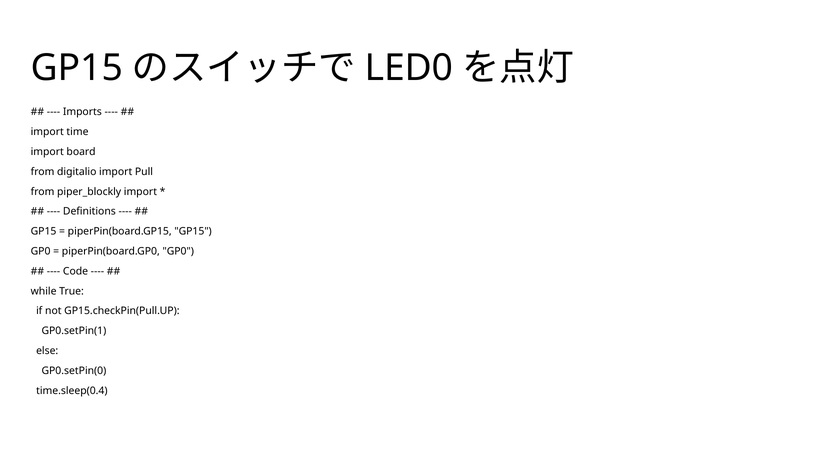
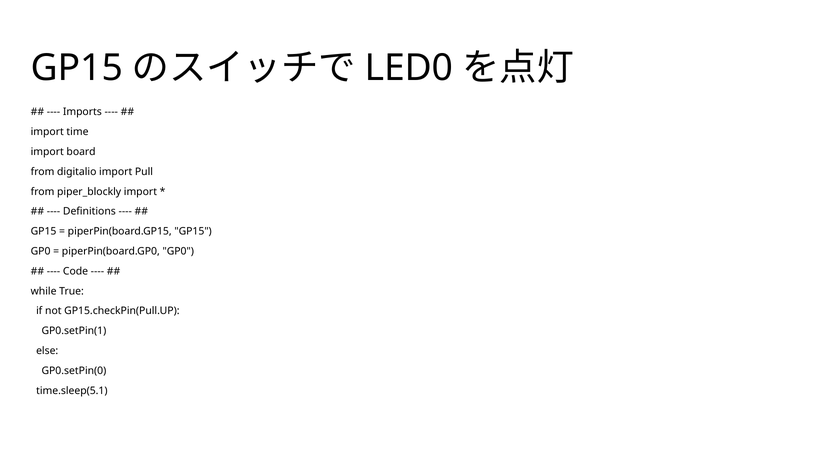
time.sleep(0.4: time.sleep(0.4 -> time.sleep(5.1 (72, 391)
